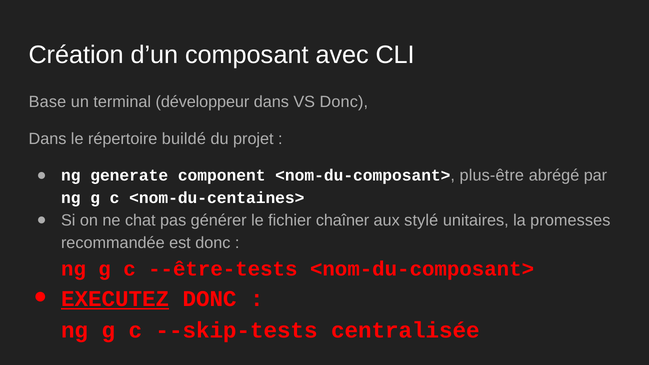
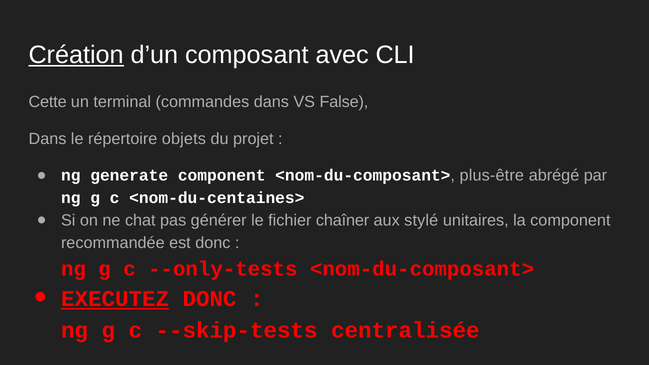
Création underline: none -> present (76, 55)
Base: Base -> Cette (48, 102)
développeur: développeur -> commandes (202, 102)
VS Donc: Donc -> False (344, 102)
buildé: buildé -> objets (184, 139)
la promesses: promesses -> component (570, 220)
--être-tests: --être-tests -> --only-tests (223, 269)
